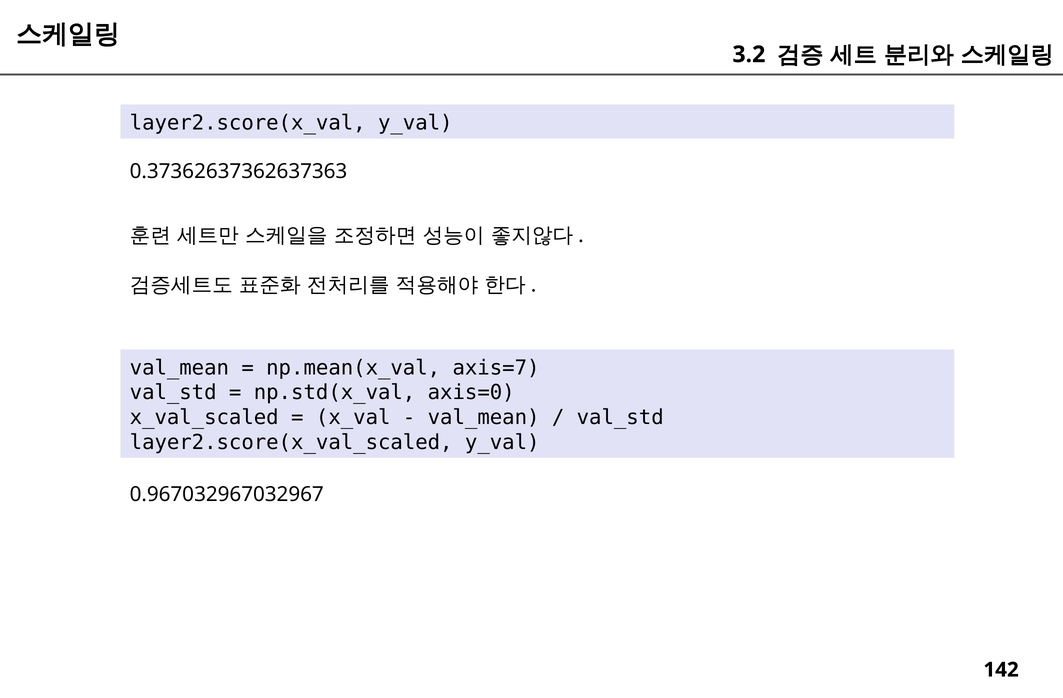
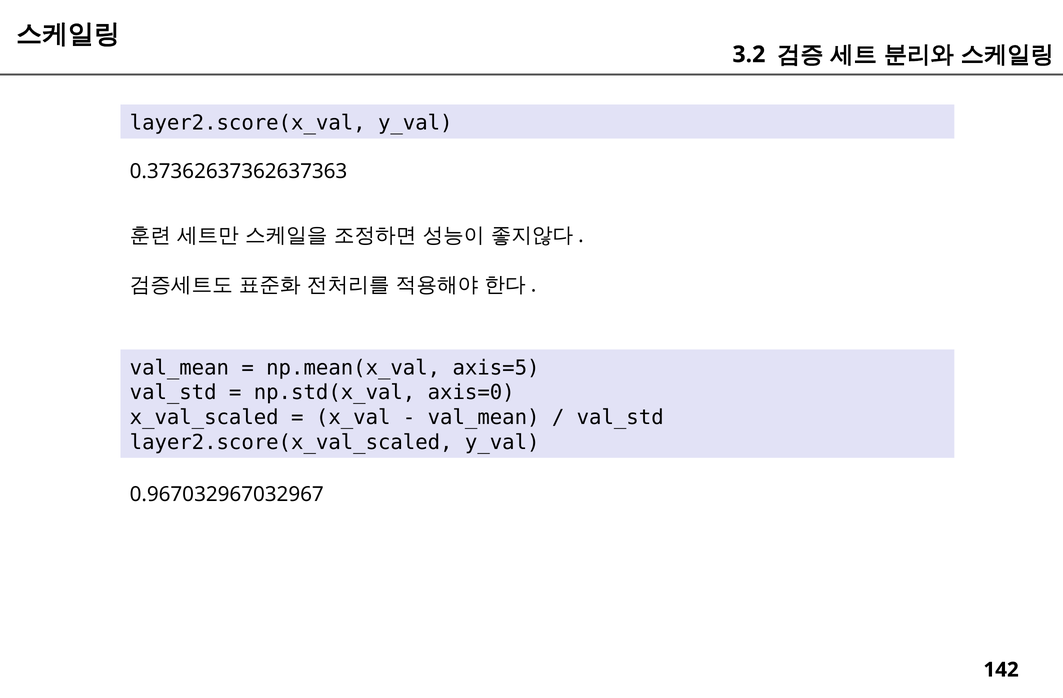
axis=7: axis=7 -> axis=5 (496, 368)
